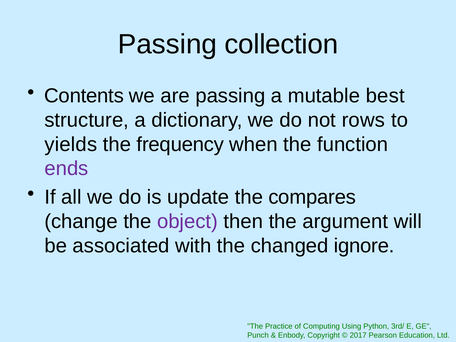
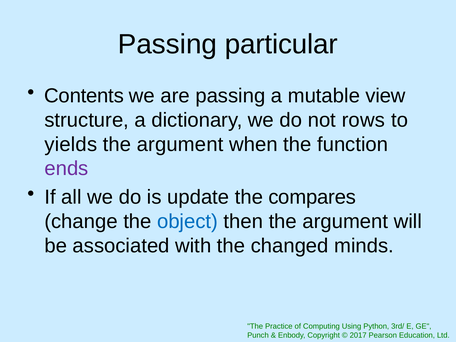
collection: collection -> particular (281, 44)
best: best -> view (385, 96)
frequency: frequency -> argument (180, 144)
object colour: purple -> blue (188, 221)
ignore: ignore -> minds (364, 246)
